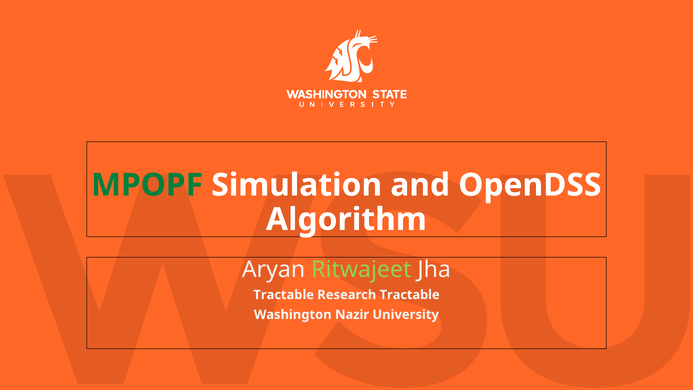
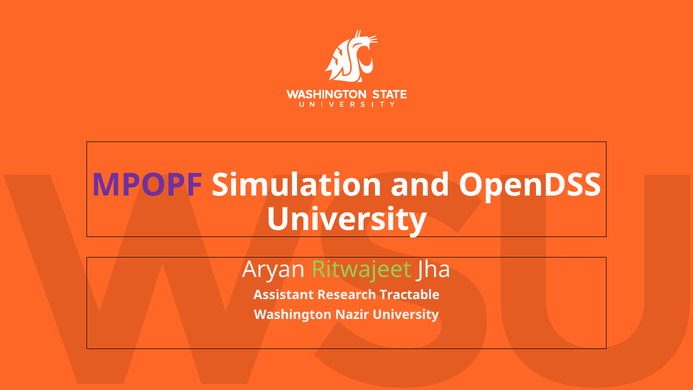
MPOPF colour: green -> purple (147, 185)
Algorithm: Algorithm -> University (347, 219)
Tractable: Tractable -> Assistant (284, 295)
